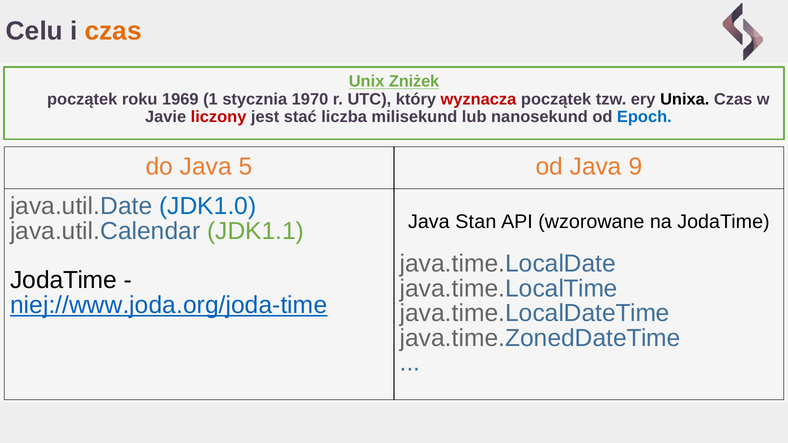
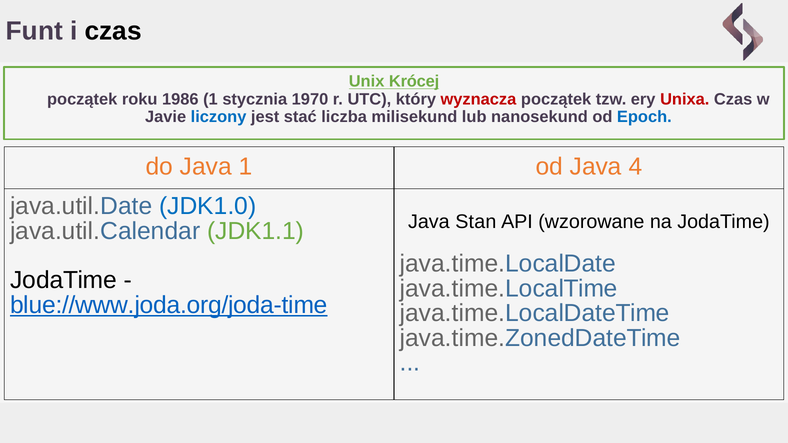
Celu: Celu -> Funt (34, 31)
czas colour: orange -> black (113, 31)
Zniżek: Zniżek -> Krócej (414, 82)
1969: 1969 -> 1986 (180, 99)
Unixa colour: black -> red (685, 99)
liczony colour: red -> blue (219, 117)
Java 5: 5 -> 1 (246, 167)
9: 9 -> 4 (635, 167)
niej://www.joda.org/joda-time: niej://www.joda.org/joda-time -> blue://www.joda.org/joda-time (169, 305)
